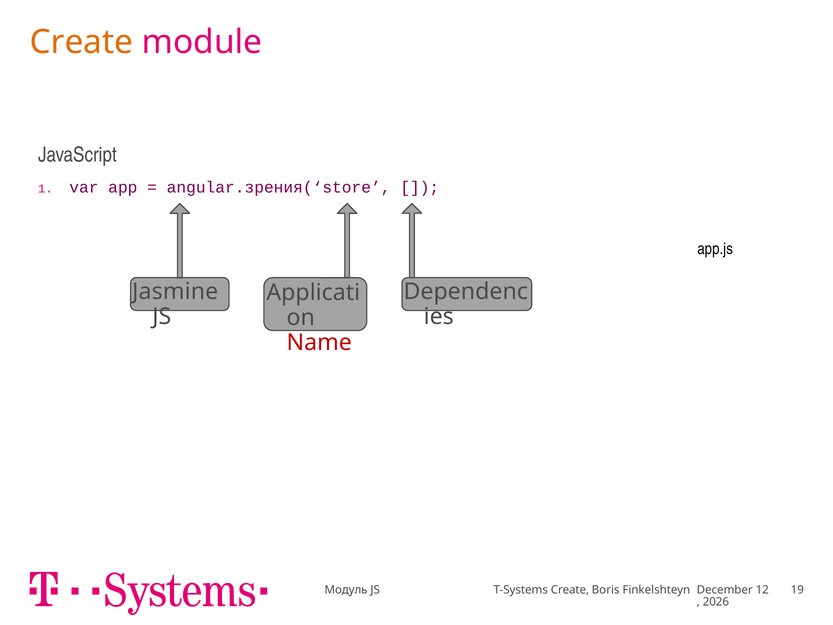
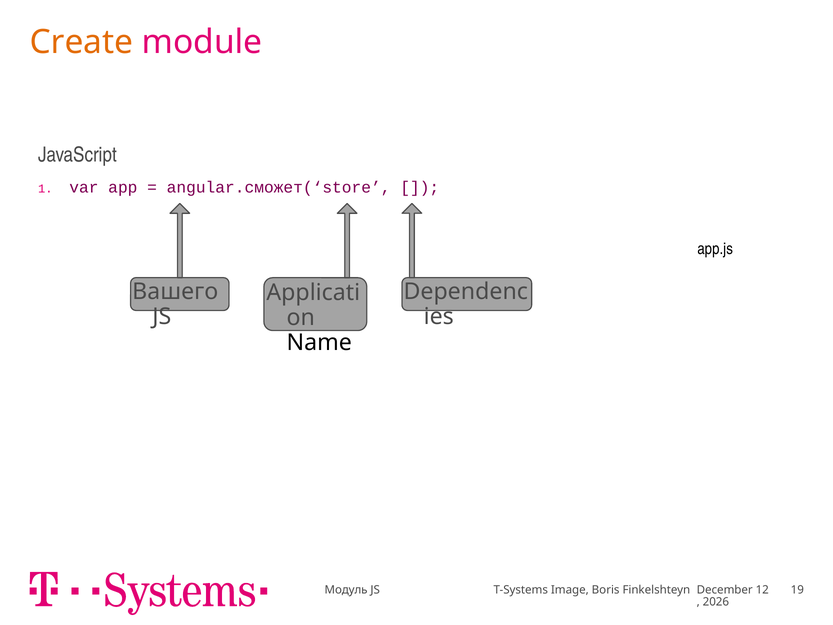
angular.зрения(‘store: angular.зрения(‘store -> angular.сможет(‘store (279, 187)
Jasmine: Jasmine -> Вашего (175, 291)
Name colour: red -> black (319, 342)
T-Systems Create: Create -> Image (570, 590)
